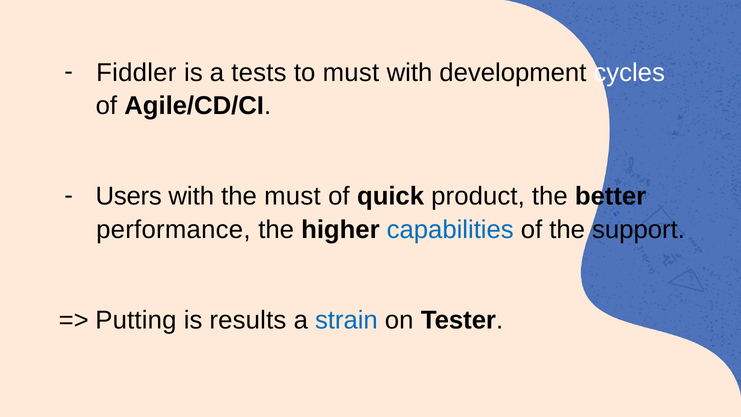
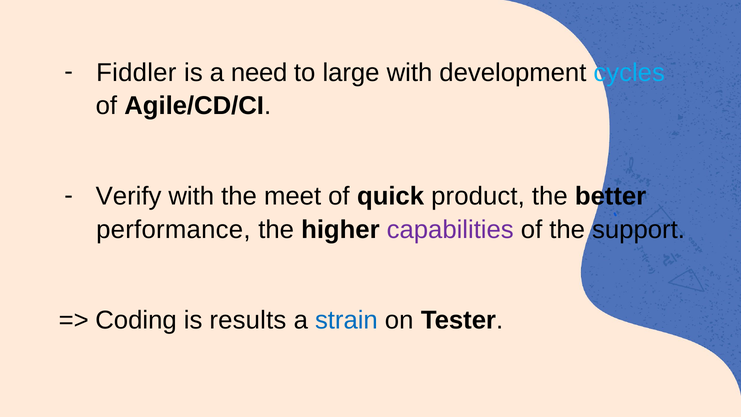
tests: tests -> need (259, 73)
to must: must -> large (351, 73)
cycles colour: white -> light blue (629, 73)
Users: Users -> Verify (129, 196)
the must: must -> meet (293, 196)
capabilities colour: blue -> purple (450, 229)
Putting: Putting -> Coding (136, 320)
